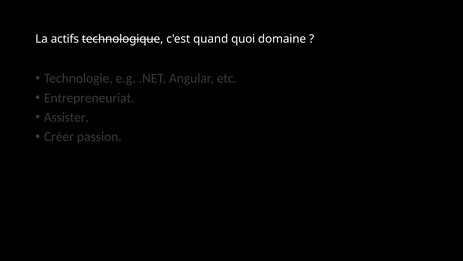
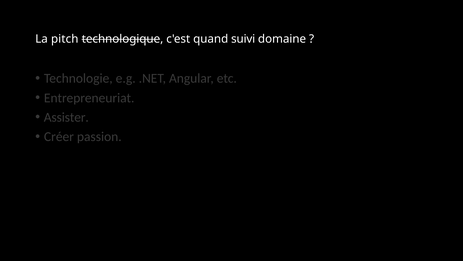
actifs: actifs -> pitch (65, 39)
quoi: quoi -> suivi (243, 39)
